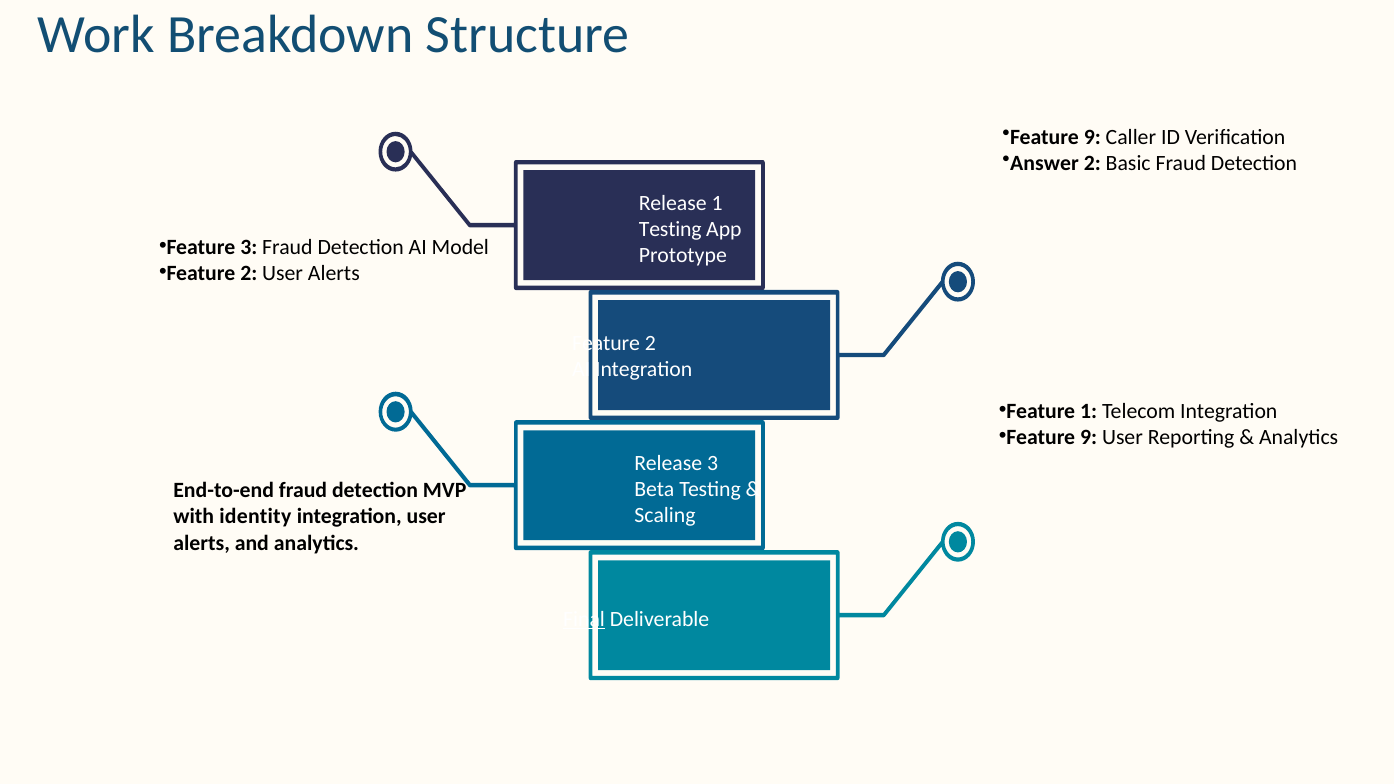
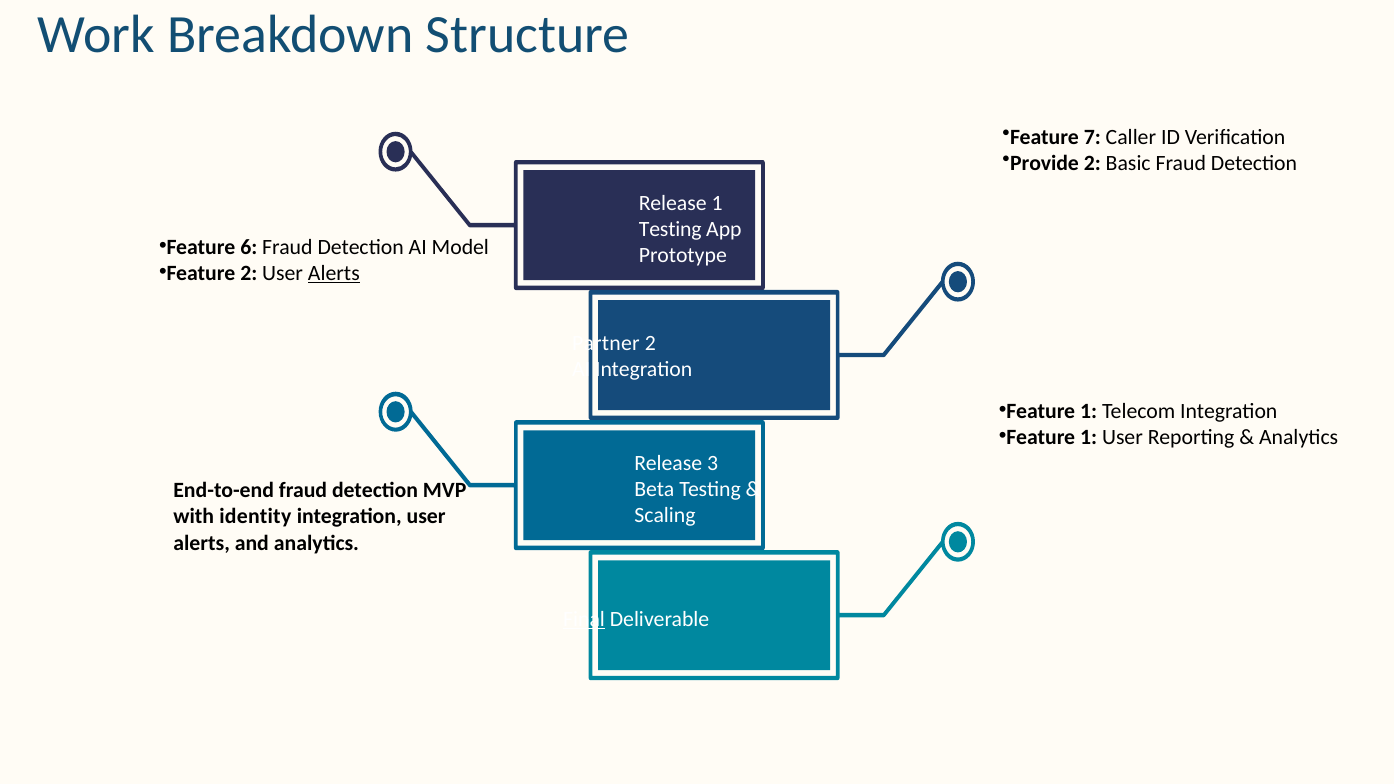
9: 9 -> 7 (1092, 137)
Answer: Answer -> Provide (1045, 163)
Feature 3: 3 -> 6 (249, 247)
Alerts underline: none -> present (334, 273)
Feature: Feature -> Partner (606, 344)
9: 9 -> 1 (1089, 437)
